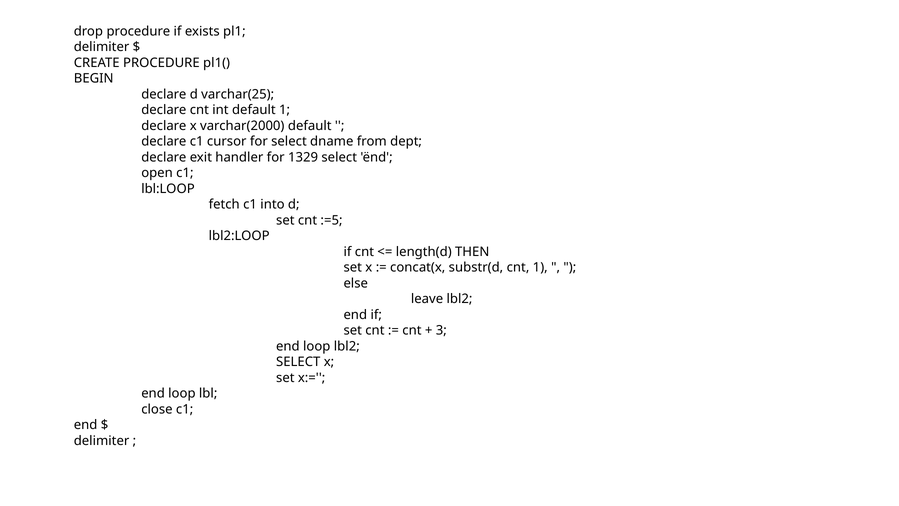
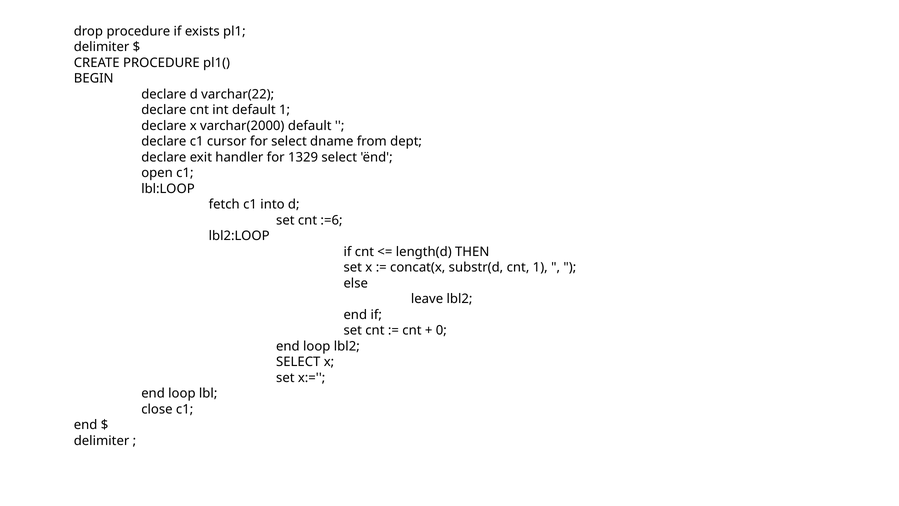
varchar(25: varchar(25 -> varchar(22 (238, 94)
:=5: :=5 -> :=6 (332, 220)
3: 3 -> 0 (441, 330)
